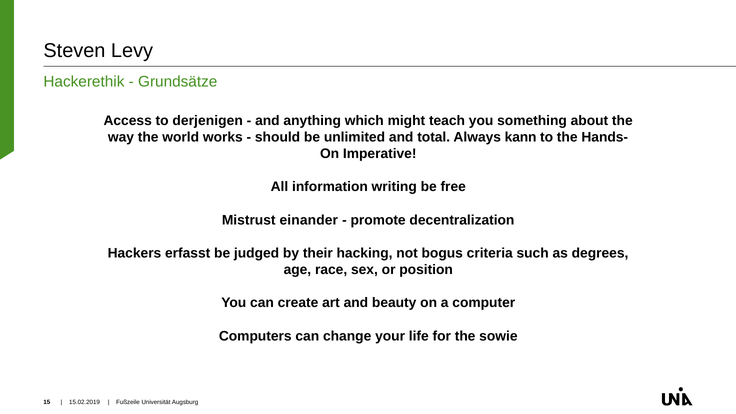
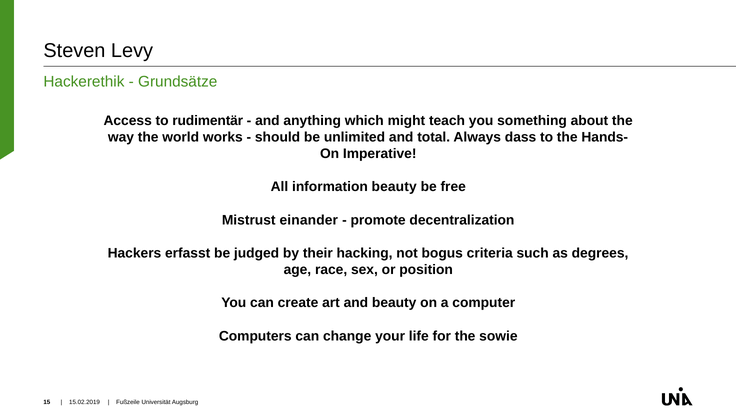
derjenigen: derjenigen -> rudimentär (208, 121)
kann: kann -> dass (521, 137)
information writing: writing -> beauty (394, 187)
